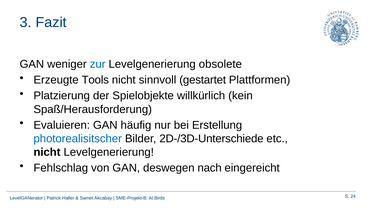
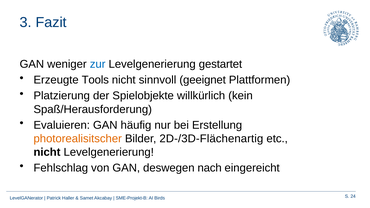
obsolete: obsolete -> gestartet (220, 64)
gestartet: gestartet -> geeignet (203, 80)
photorealisitscher colour: blue -> orange (78, 139)
2D-/3D-Unterschiede: 2D-/3D-Unterschiede -> 2D-/3D-Flächenartig (211, 139)
